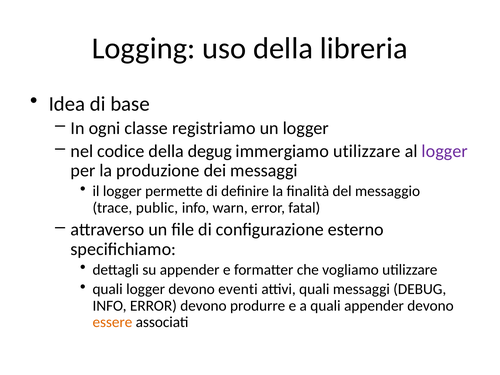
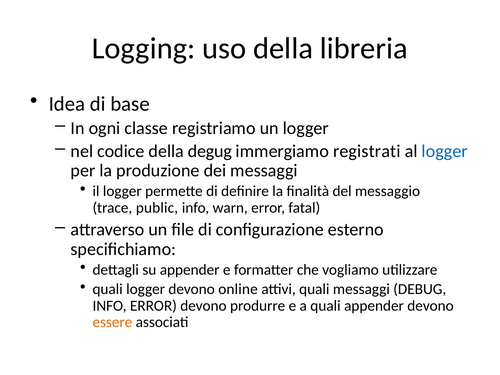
immergiamo utilizzare: utilizzare -> registrati (367, 151)
logger colour: purple -> blue (445, 151)
eventi: eventi -> online (238, 289)
